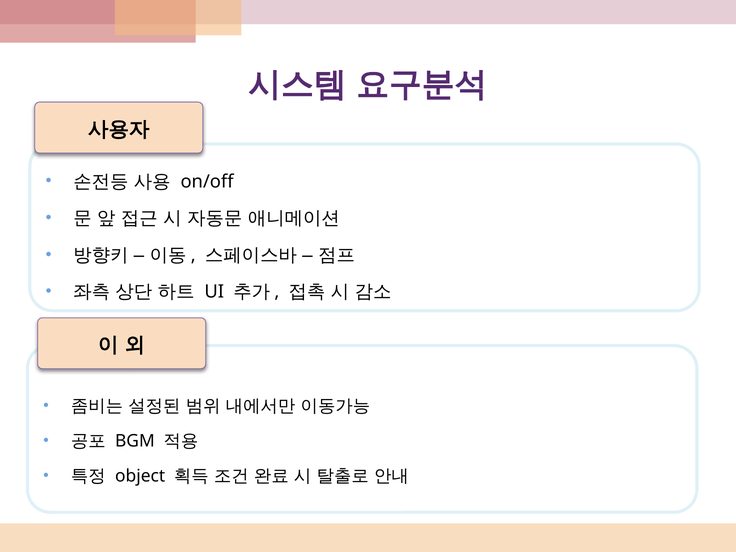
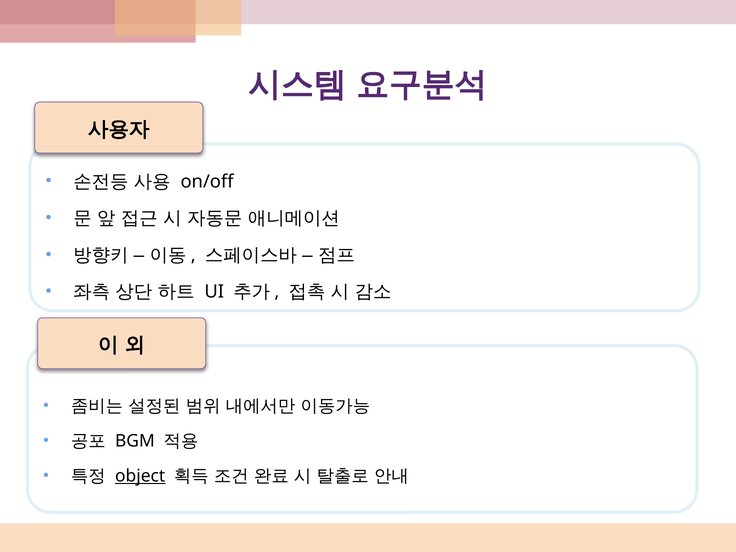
object underline: none -> present (140, 476)
